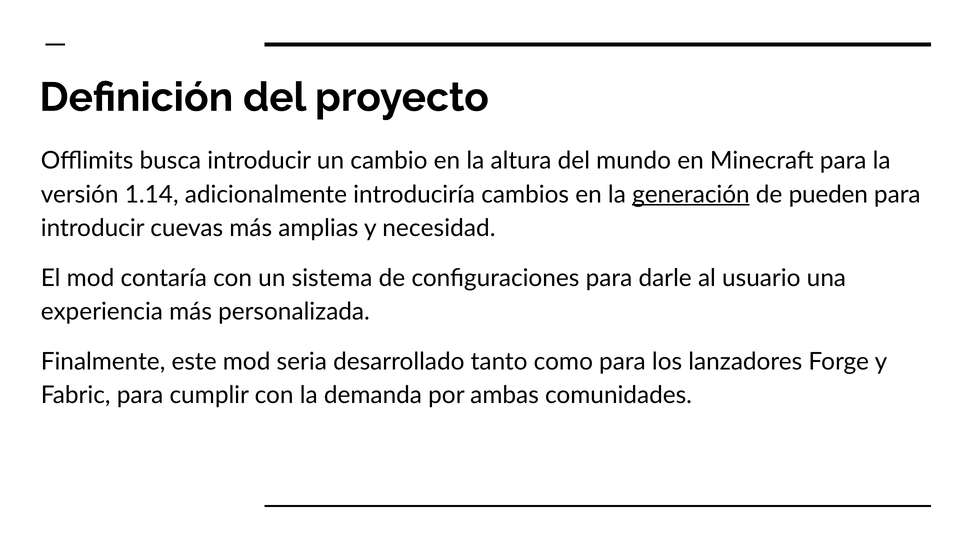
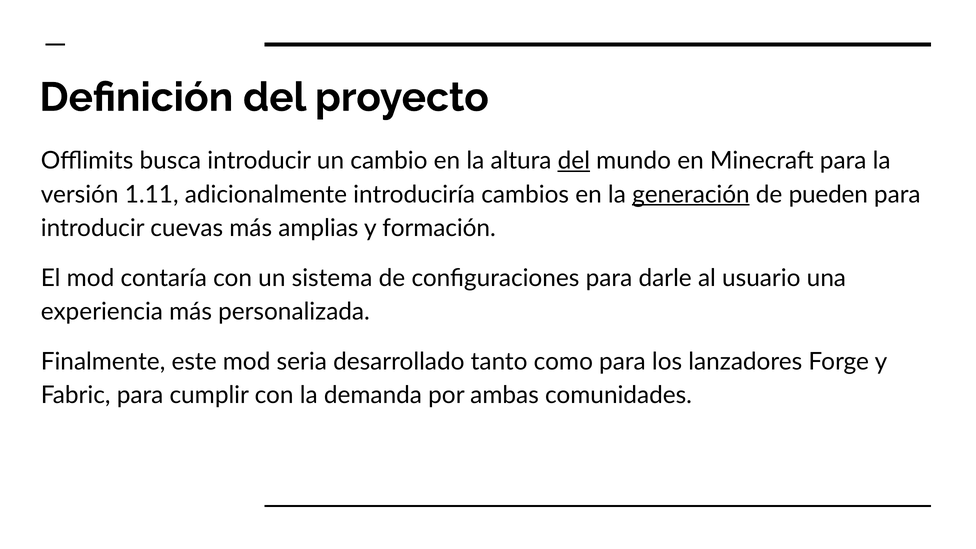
del underline: none -> present (574, 161)
1.14: 1.14 -> 1.11 (152, 194)
necesidad: necesidad -> formación (439, 228)
